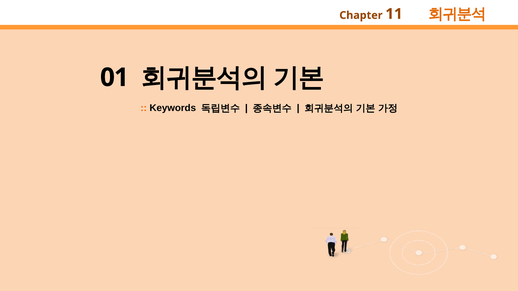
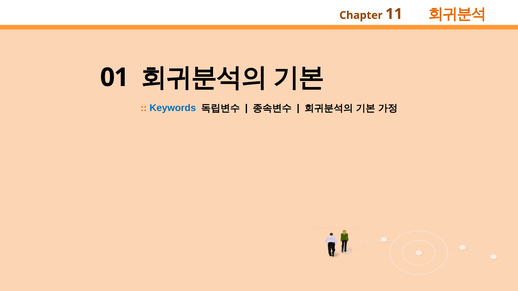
Keywords colour: black -> blue (173, 108)
